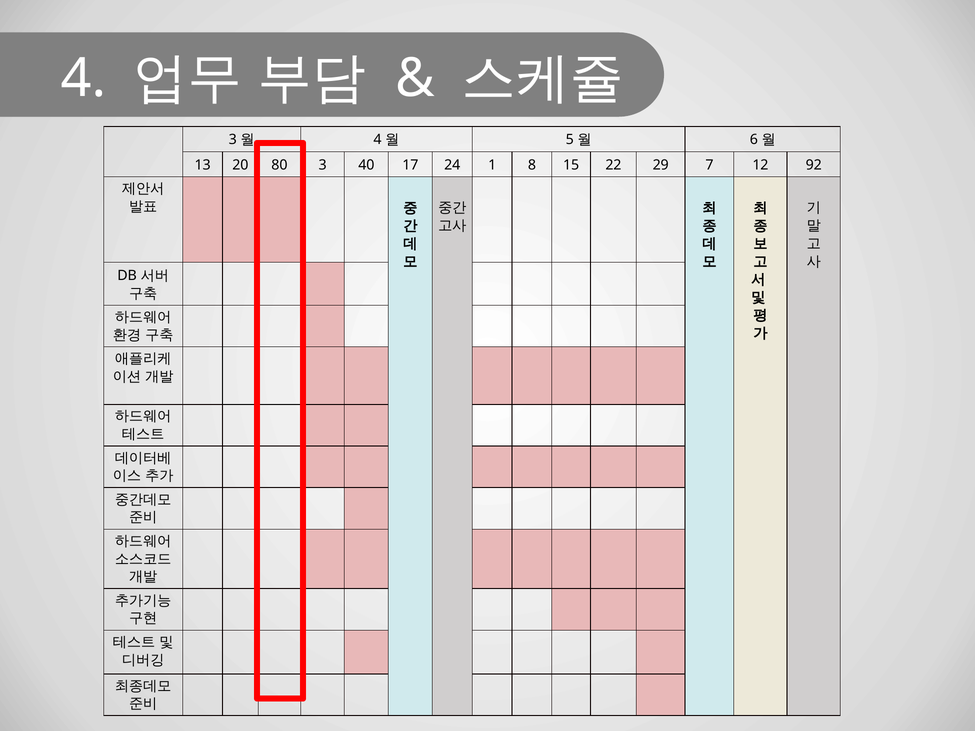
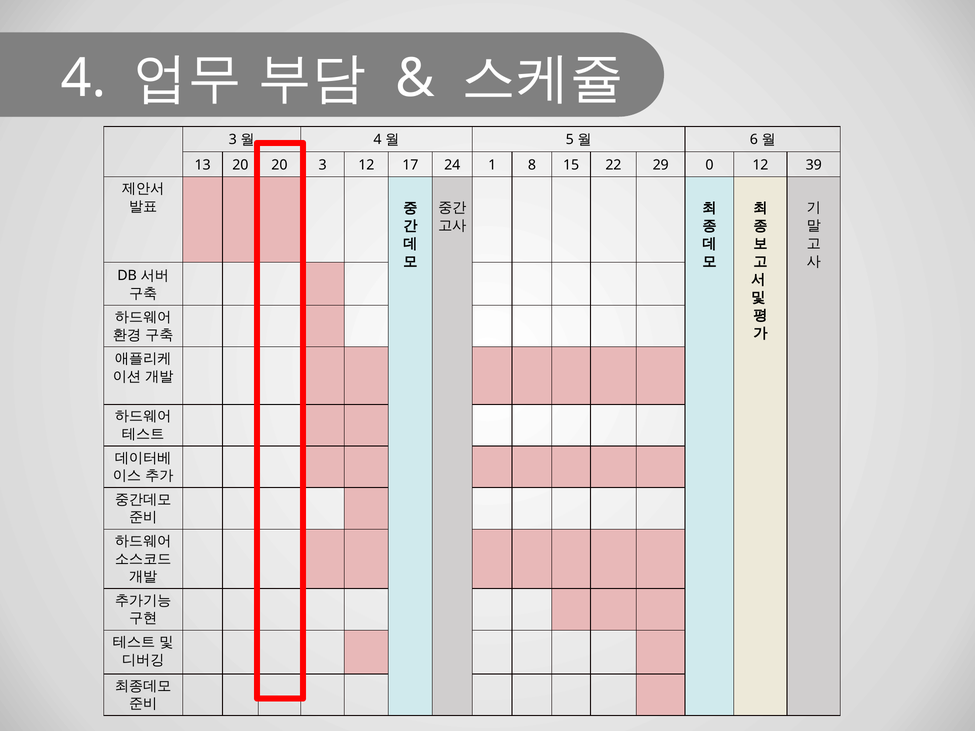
20 80: 80 -> 20 (279, 165)
3 40: 40 -> 12 (366, 165)
7: 7 -> 0 (710, 165)
92: 92 -> 39 (814, 165)
